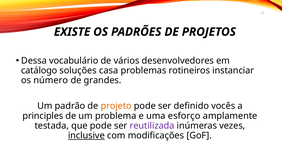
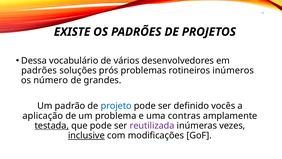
catálogo: catálogo -> padrões (39, 70)
casa: casa -> prós (109, 70)
instanciar: instanciar -> inúmeros (233, 70)
projeto colour: orange -> blue (116, 106)
principles: principles -> aplicação (43, 116)
esforço: esforço -> contras (184, 116)
testada underline: none -> present (52, 125)
